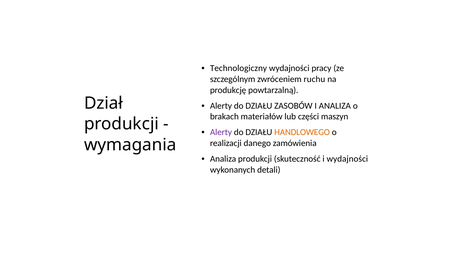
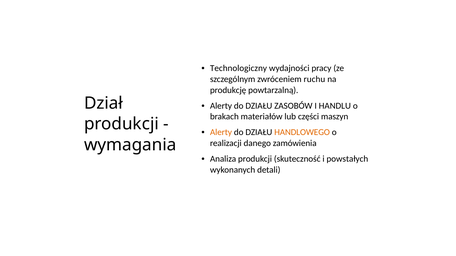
I ANALIZA: ANALIZA -> HANDLU (335, 106)
Alerty colour: purple -> orange (221, 133)
i wydajności: wydajności -> powstałych (347, 159)
